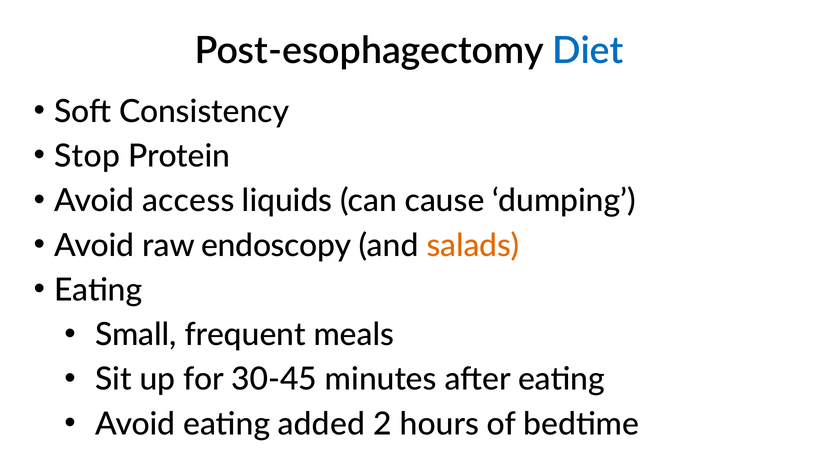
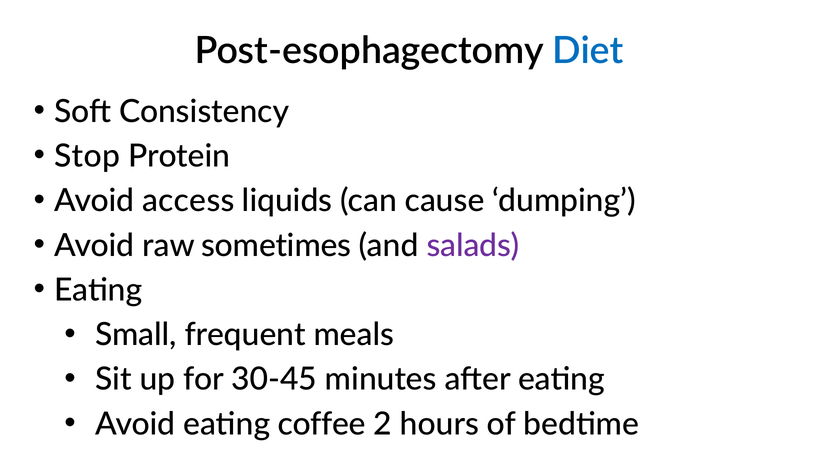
endoscopy: endoscopy -> sometimes (276, 246)
salads colour: orange -> purple (473, 246)
added: added -> coffee (322, 424)
